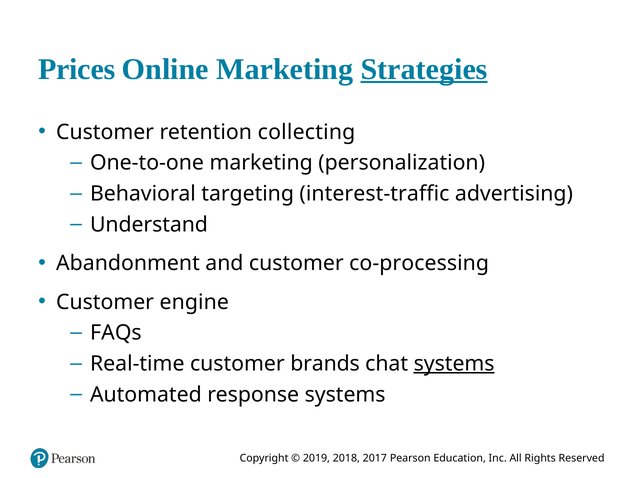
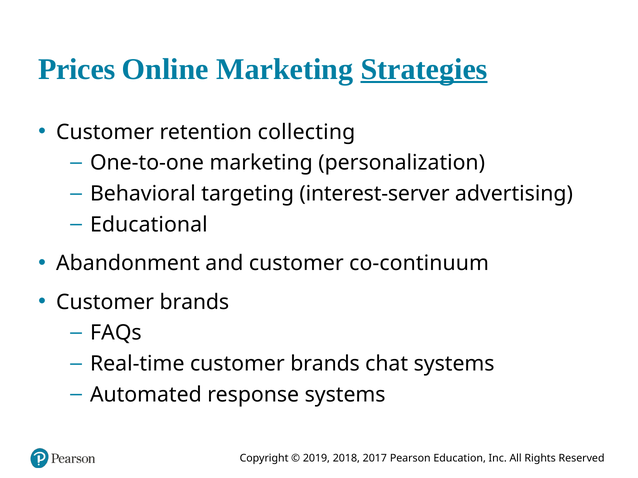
interest-traffic: interest-traffic -> interest-server (375, 194)
Understand: Understand -> Educational (149, 225)
co-processing: co-processing -> co-continuum (419, 264)
engine: engine -> brands (194, 302)
systems underline: present -> none (454, 364)
